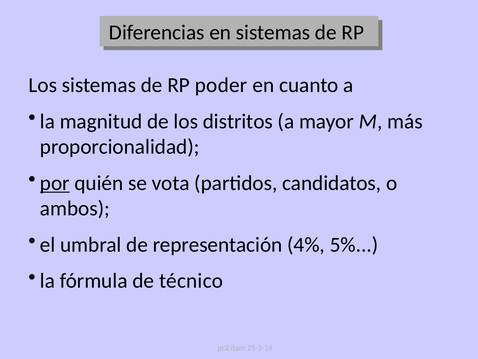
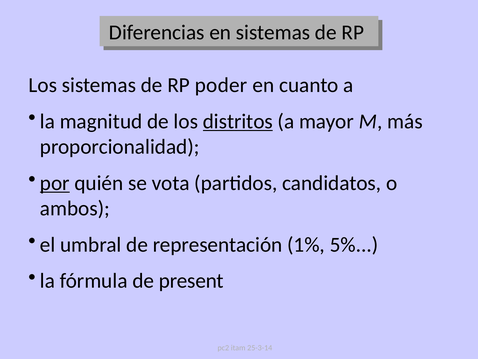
distritos underline: none -> present (238, 121)
4%: 4% -> 1% (306, 244)
técnico: técnico -> present (191, 281)
